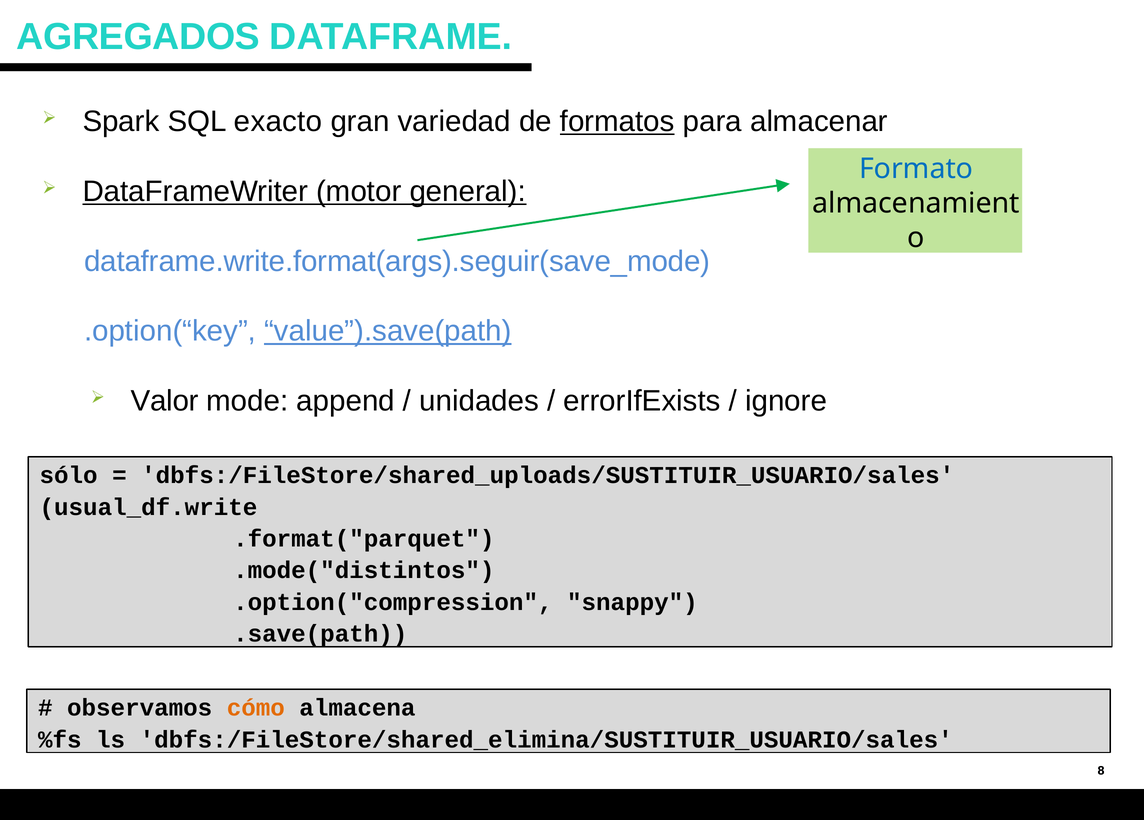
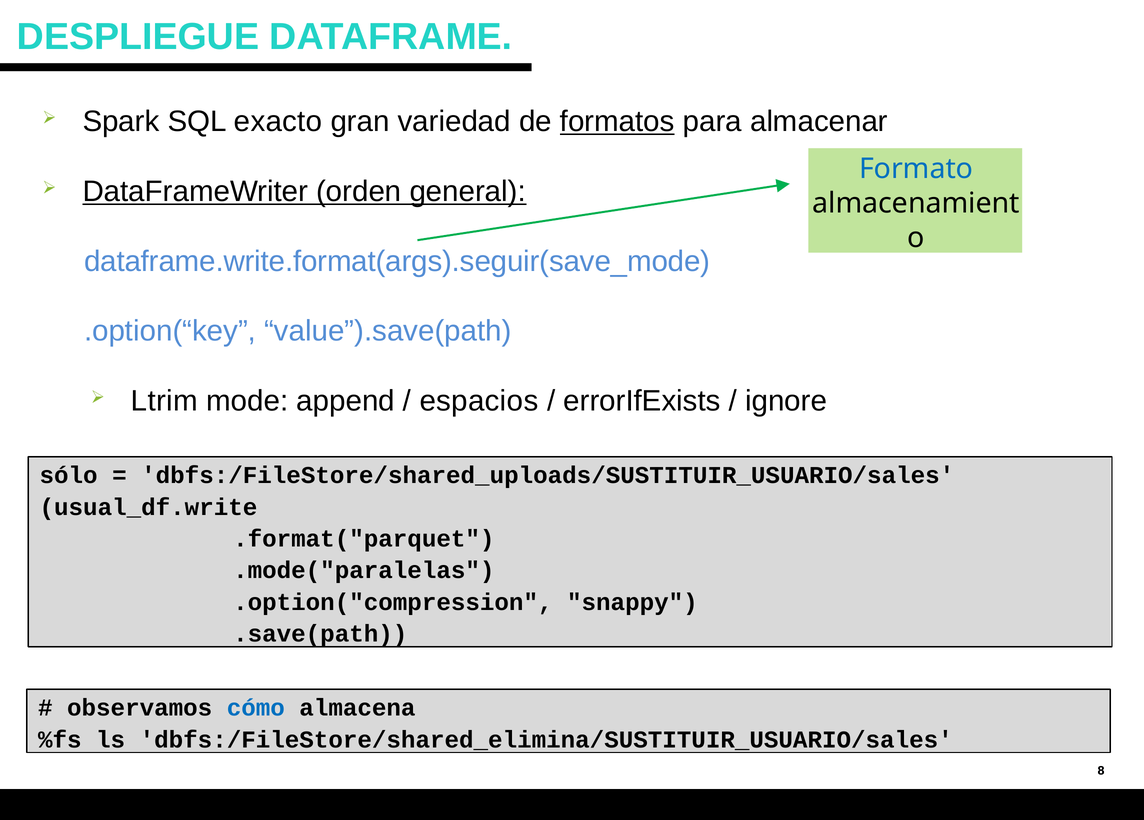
AGREGADOS: AGREGADOS -> DESPLIEGUE (138, 37)
motor: motor -> orden (359, 191)
value”).save(path underline: present -> none (388, 331)
Valor: Valor -> Ltrim (164, 401)
unidades: unidades -> espacios (479, 401)
.mode("distintos: .mode("distintos -> .mode("paralelas (364, 571)
cómo colour: orange -> blue (256, 708)
